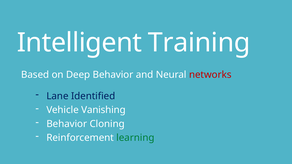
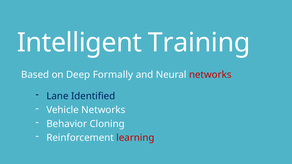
Deep Behavior: Behavior -> Formally (113, 75)
Vehicle Vanishing: Vanishing -> Networks (103, 110)
learning colour: green -> red (135, 138)
